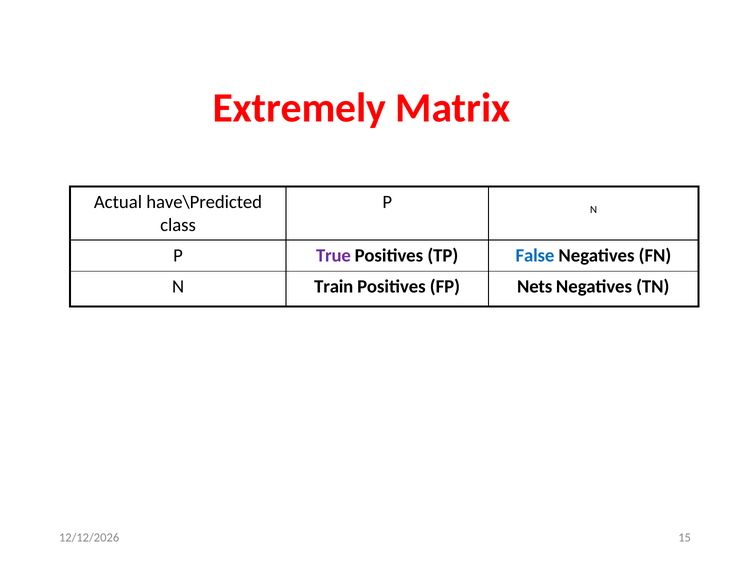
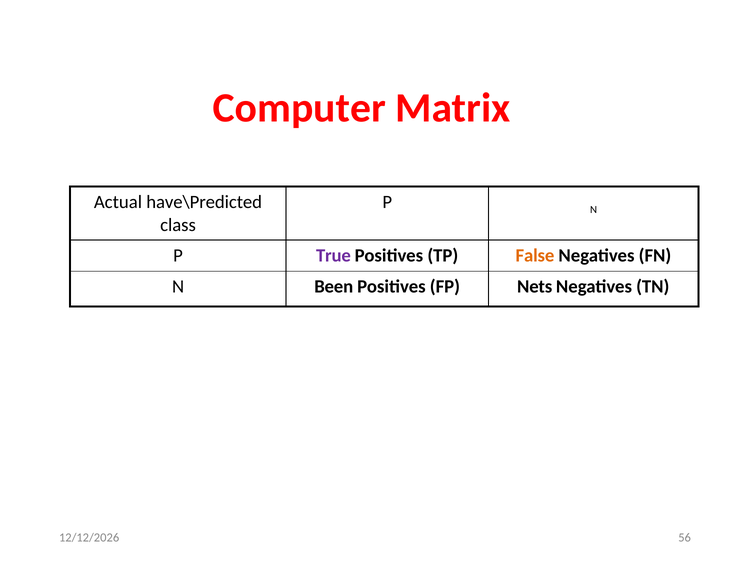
Extremely: Extremely -> Computer (299, 108)
False colour: blue -> orange (535, 255)
Train: Train -> Been (334, 286)
15: 15 -> 56 (685, 537)
